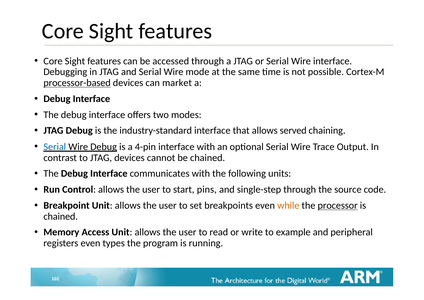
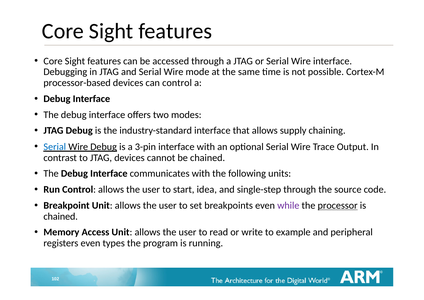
processor-based underline: present -> none (77, 83)
can market: market -> control (177, 83)
served: served -> supply (293, 130)
4-pin: 4-pin -> 3-pin (145, 147)
pins: pins -> idea (207, 189)
while colour: orange -> purple (288, 205)
